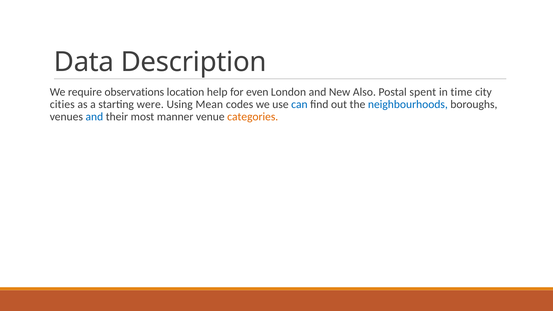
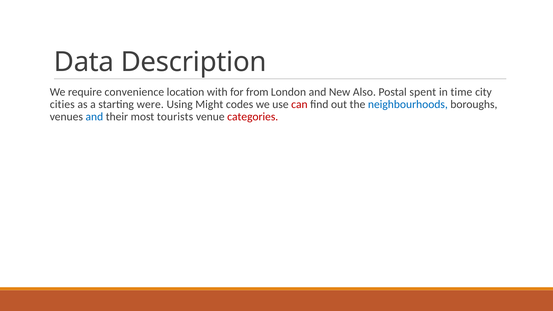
observations: observations -> convenience (134, 92)
help: help -> with (217, 92)
even: even -> from (257, 92)
Mean: Mean -> Might (209, 104)
can colour: blue -> red (299, 104)
manner: manner -> tourists (175, 117)
categories colour: orange -> red (253, 117)
